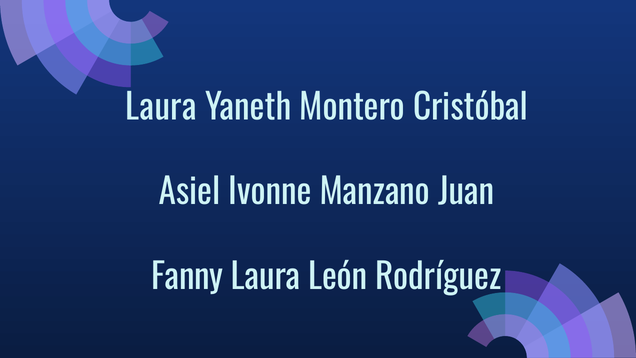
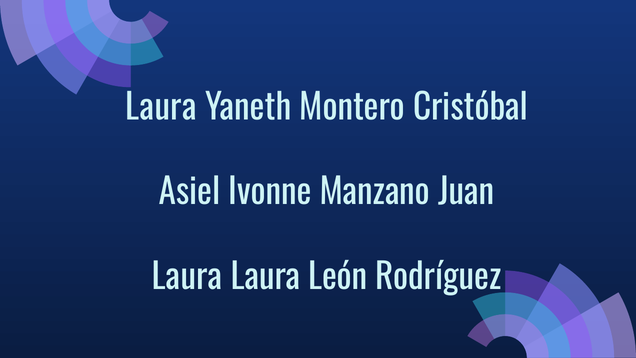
Fanny: Fanny -> Laura (187, 277)
